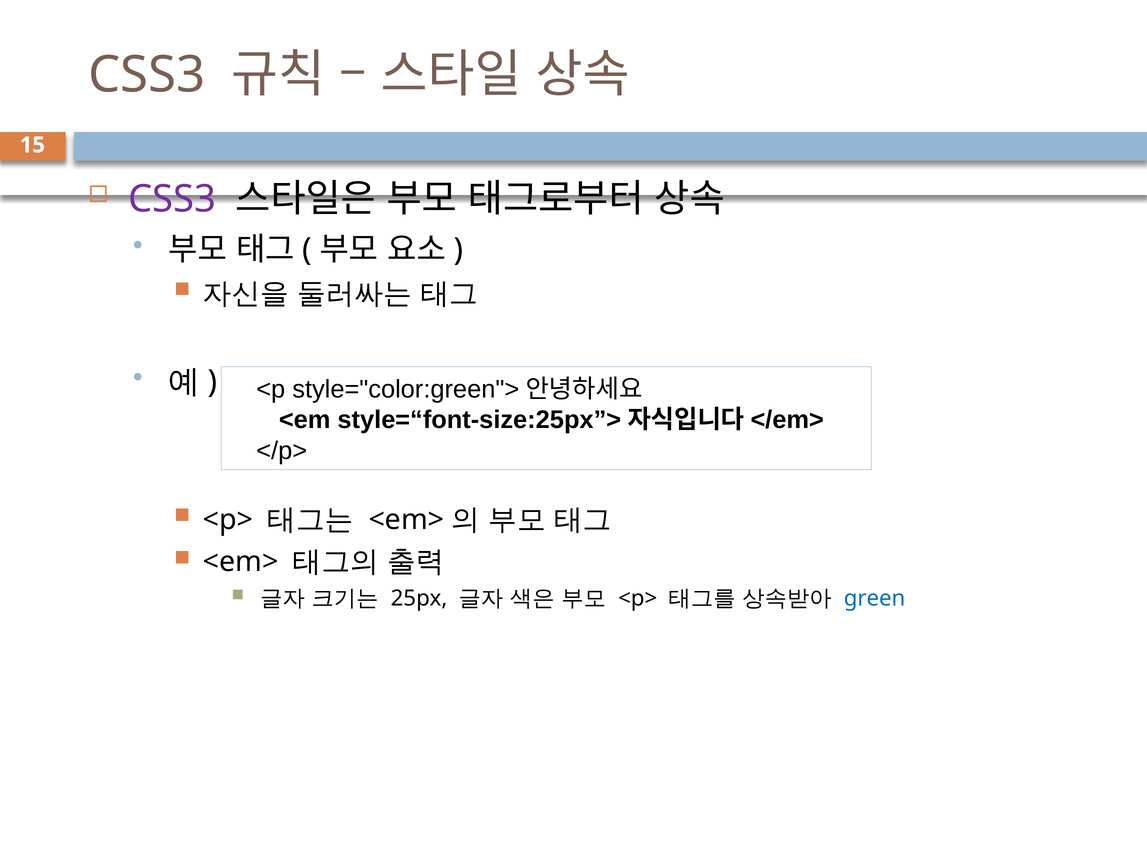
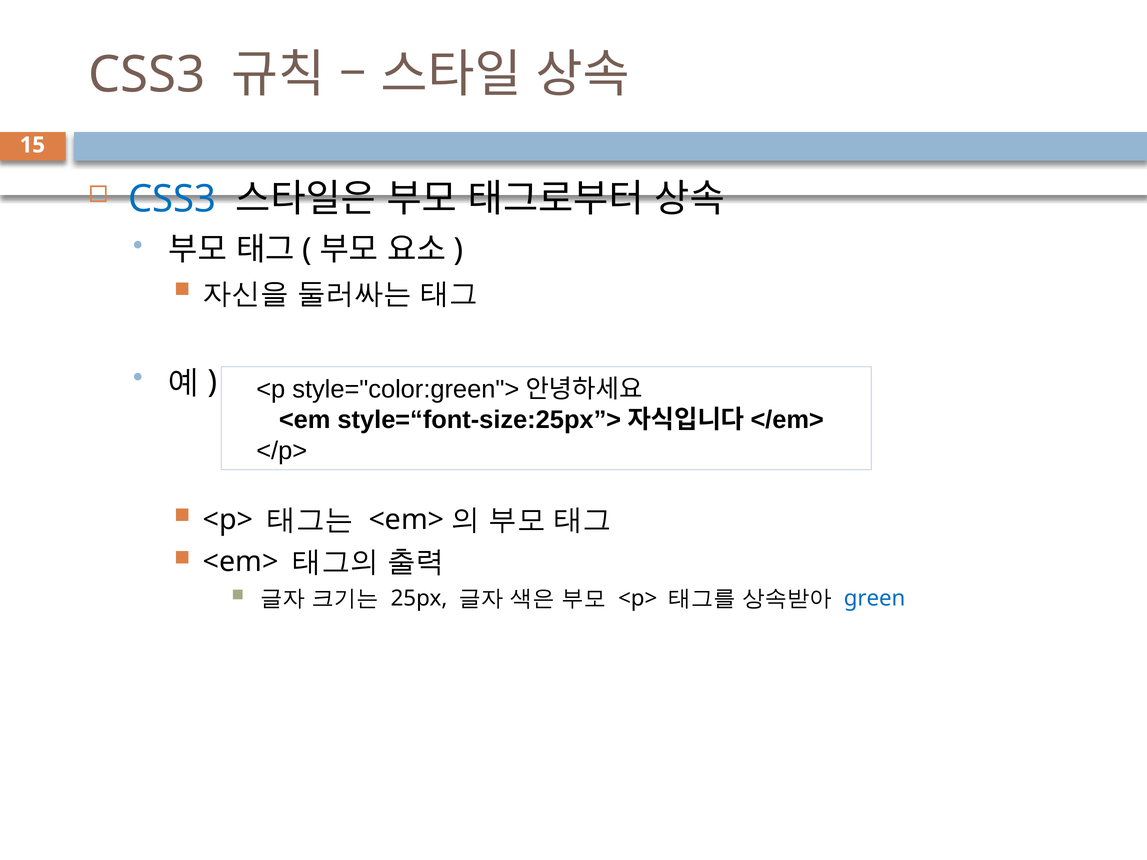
CSS3 colour: purple -> blue (172, 199)
